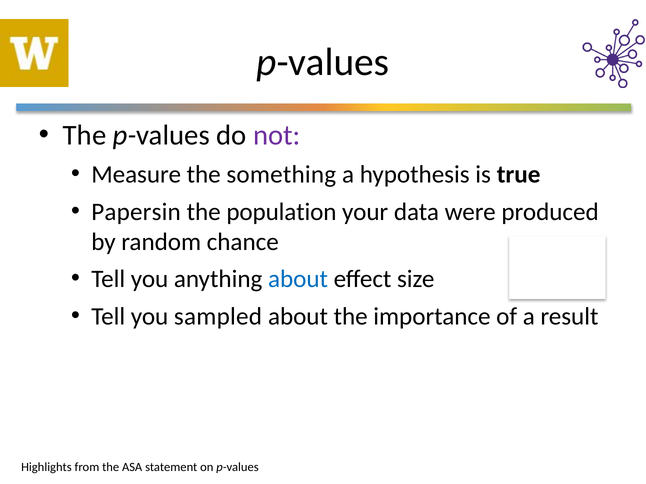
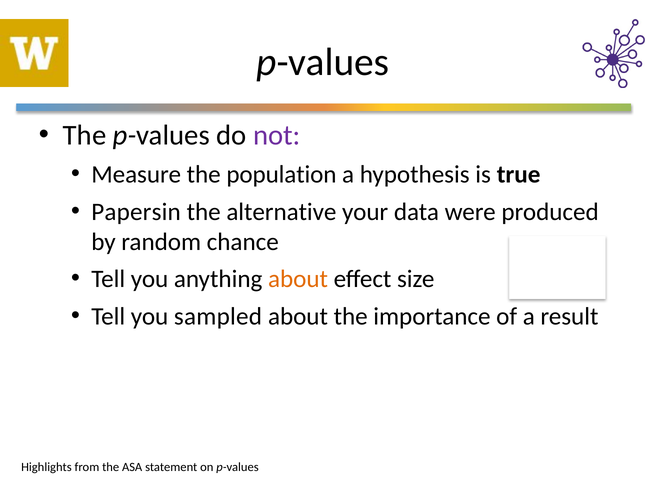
something: something -> population (281, 175)
population: population -> alternative (281, 212)
about colour: blue -> orange (298, 279)
